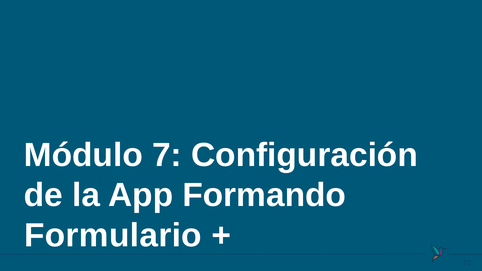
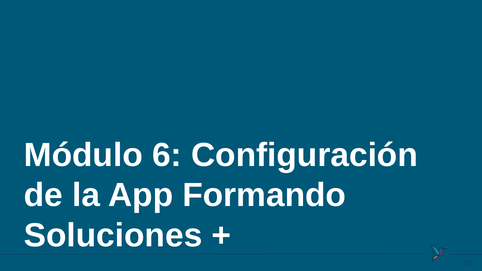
7: 7 -> 6 (167, 155)
Formulario: Formulario -> Soluciones (113, 235)
